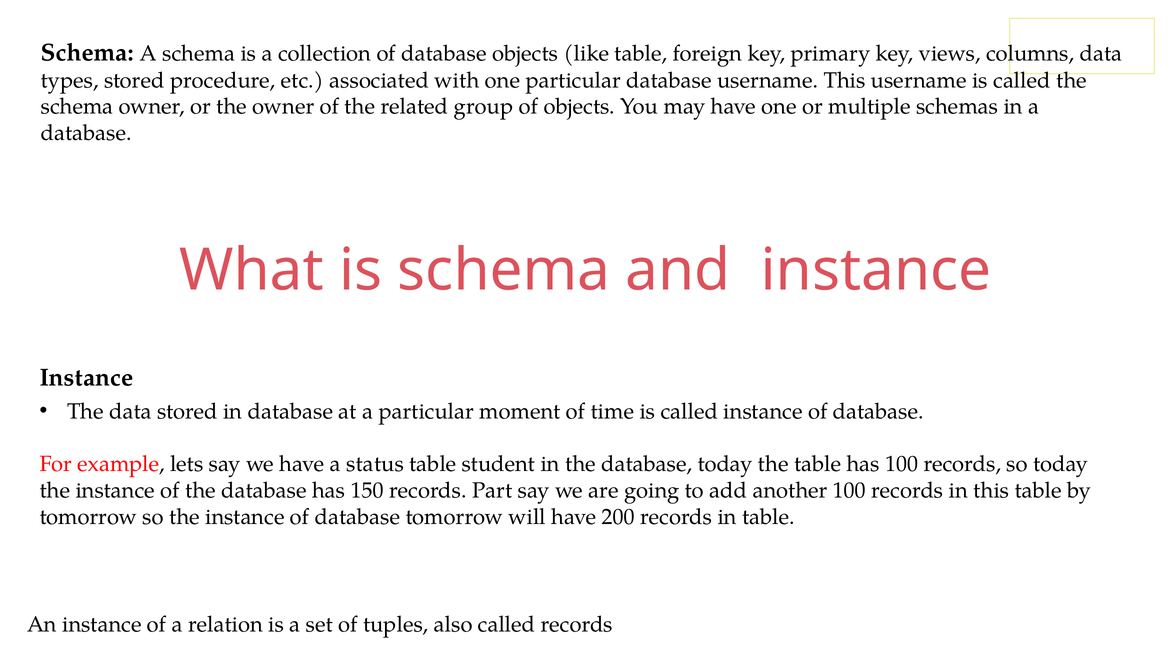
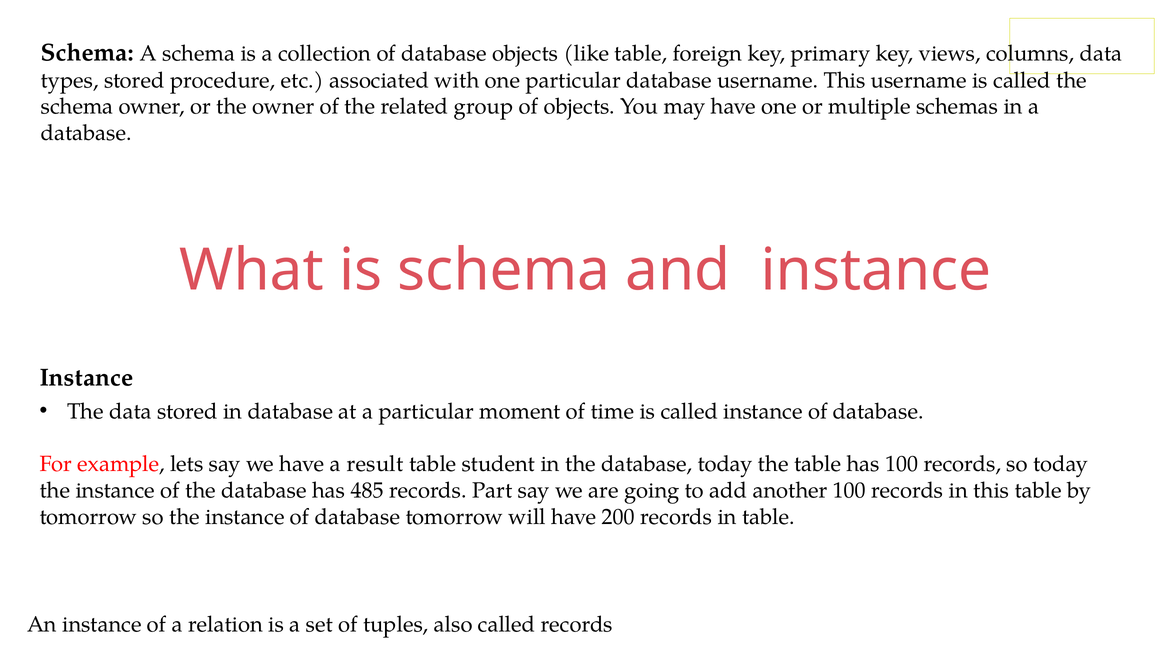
status: status -> result (375, 464)
150: 150 -> 485 (367, 490)
